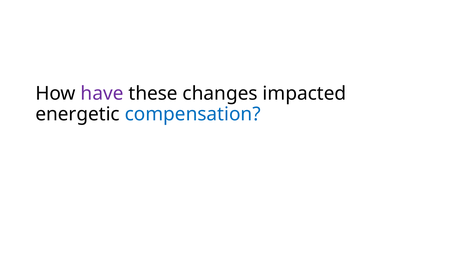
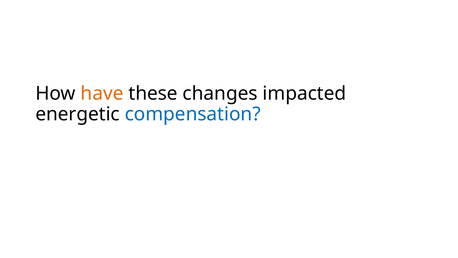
have colour: purple -> orange (102, 93)
